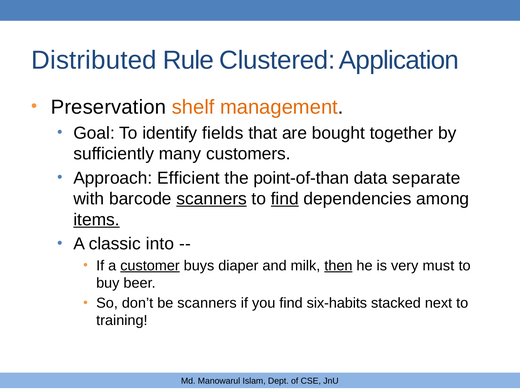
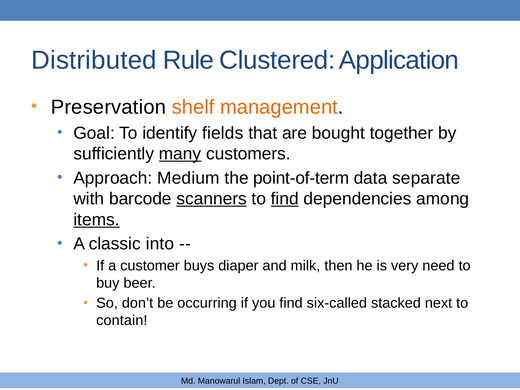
many underline: none -> present (180, 154)
Efficient: Efficient -> Medium (188, 178)
point-of-than: point-of-than -> point-of-term (301, 178)
customer underline: present -> none (150, 266)
then underline: present -> none (338, 266)
must: must -> need (438, 266)
be scanners: scanners -> occurring (207, 303)
six-habits: six-habits -> six-called (337, 303)
training: training -> contain (122, 321)
